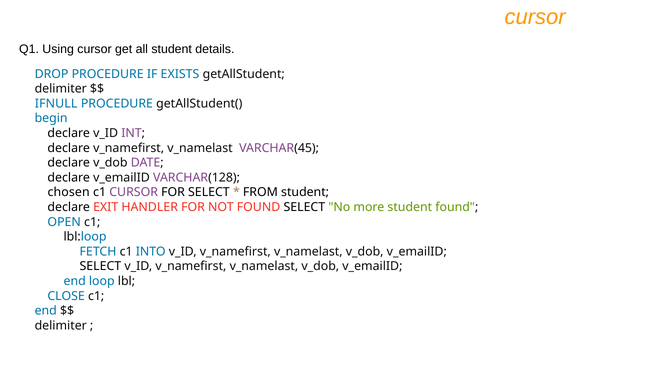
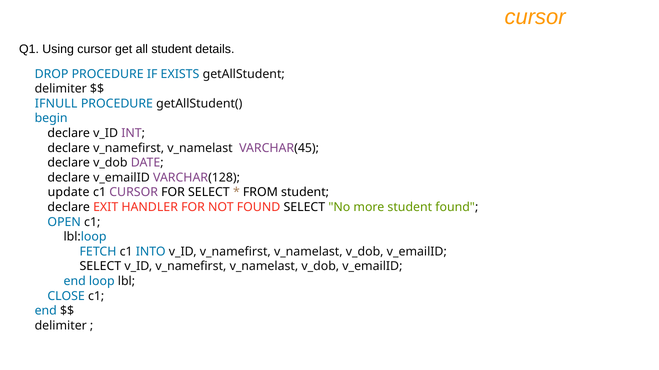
chosen: chosen -> update (69, 193)
